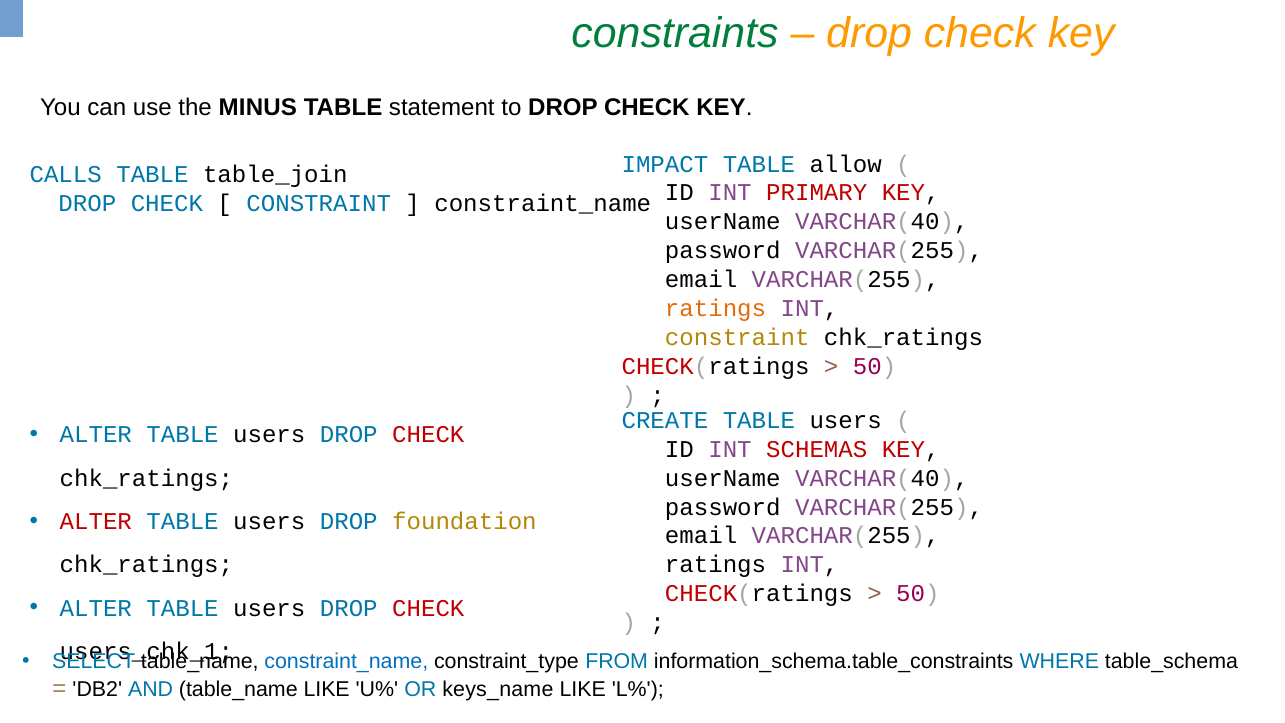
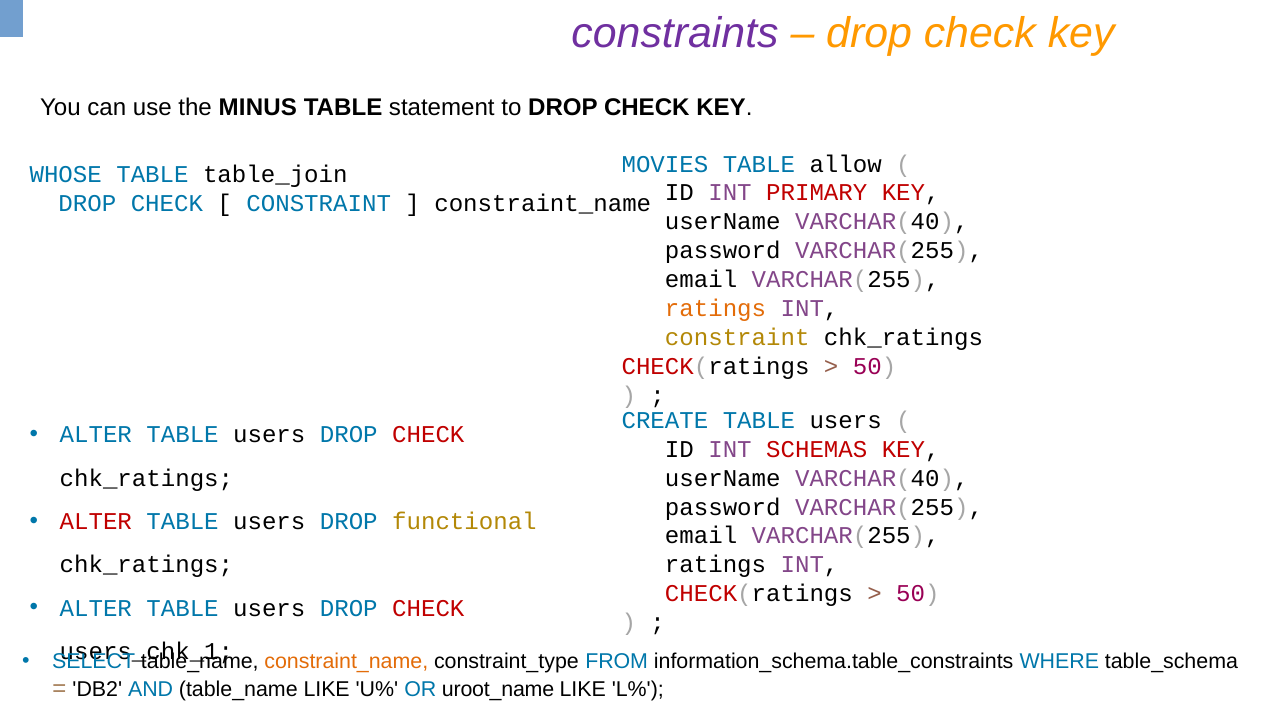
constraints colour: green -> purple (675, 33)
IMPACT: IMPACT -> MOVIES (665, 164)
CALLS: CALLS -> WHOSE (66, 175)
foundation: foundation -> functional (464, 521)
constraint_name colour: blue -> orange (346, 661)
keys_name: keys_name -> uroot_name (498, 690)
